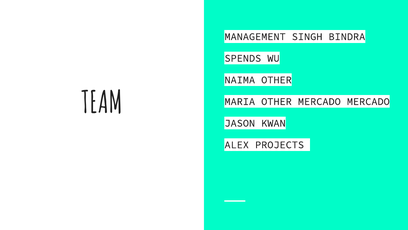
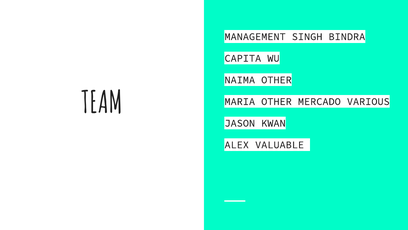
SPENDS: SPENDS -> CAPITA (243, 58)
MERCADO MERCADO: MERCADO -> VARIOUS (368, 101)
PROJECTS: PROJECTS -> VALUABLE (280, 145)
